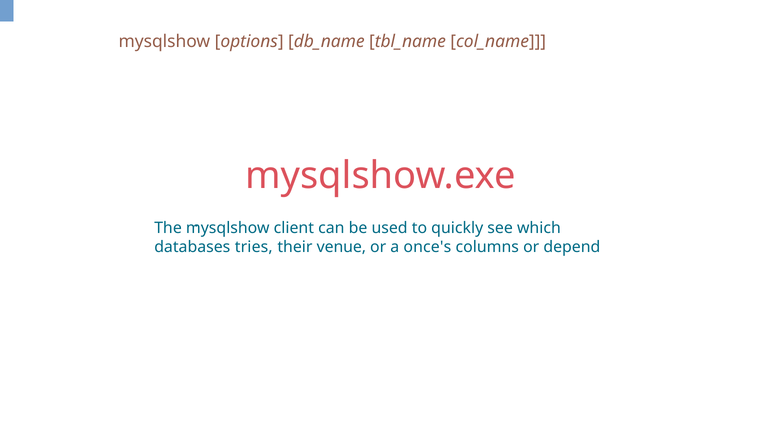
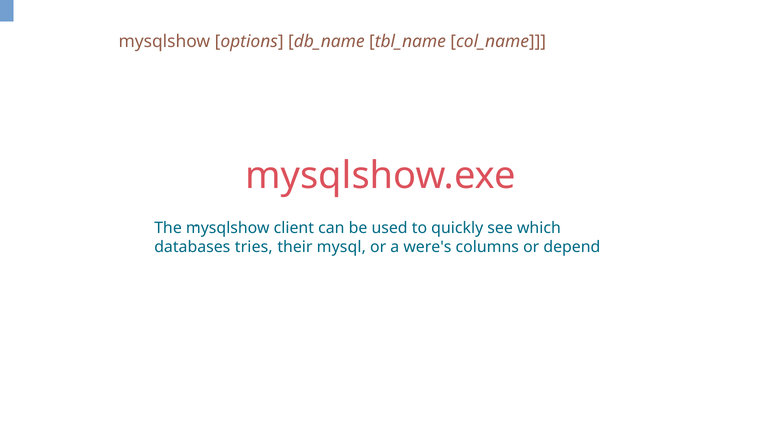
venue: venue -> mysql (341, 247)
once's: once's -> were's (427, 247)
